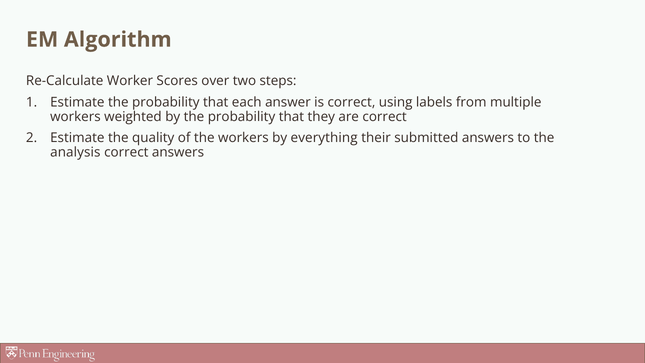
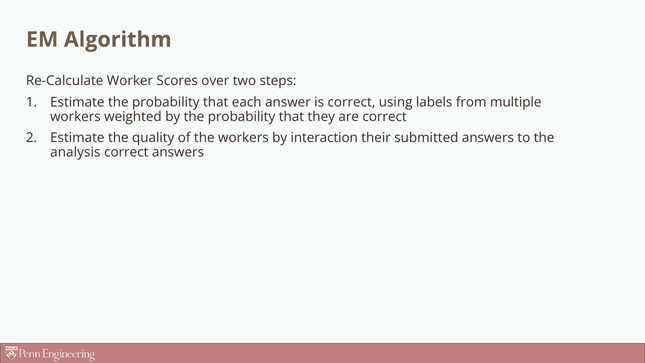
everything: everything -> interaction (324, 138)
